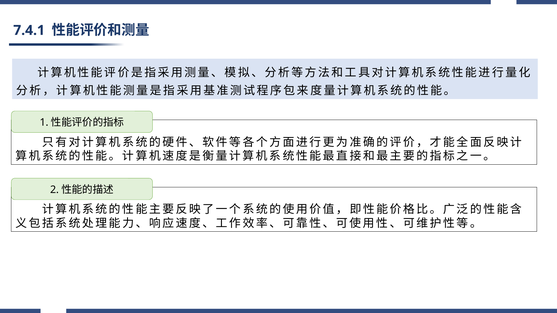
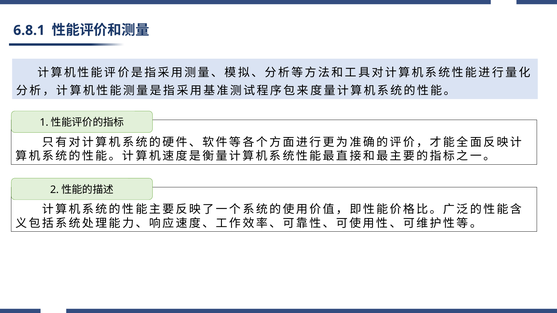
7.4.1: 7.4.1 -> 6.8.1 (29, 30)
